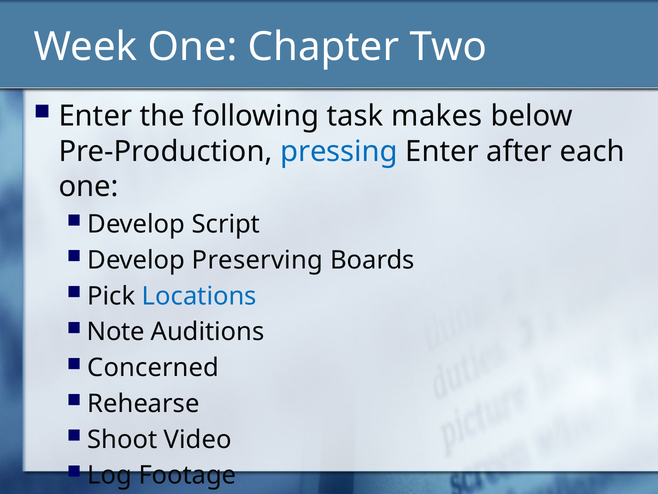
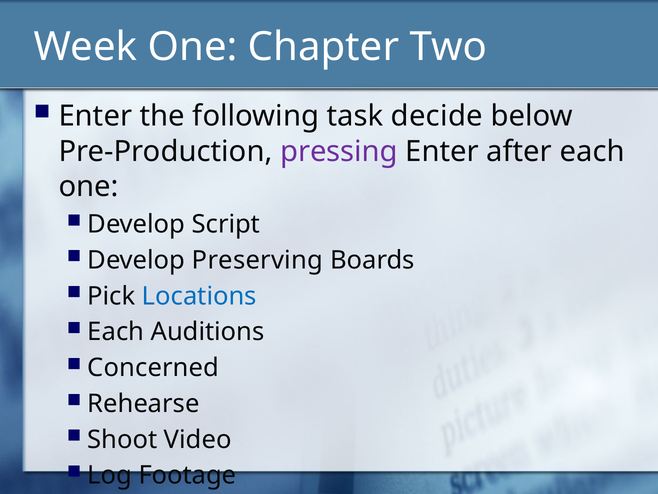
makes: makes -> decide (437, 116)
pressing colour: blue -> purple (339, 151)
Note: Note -> Each (116, 332)
